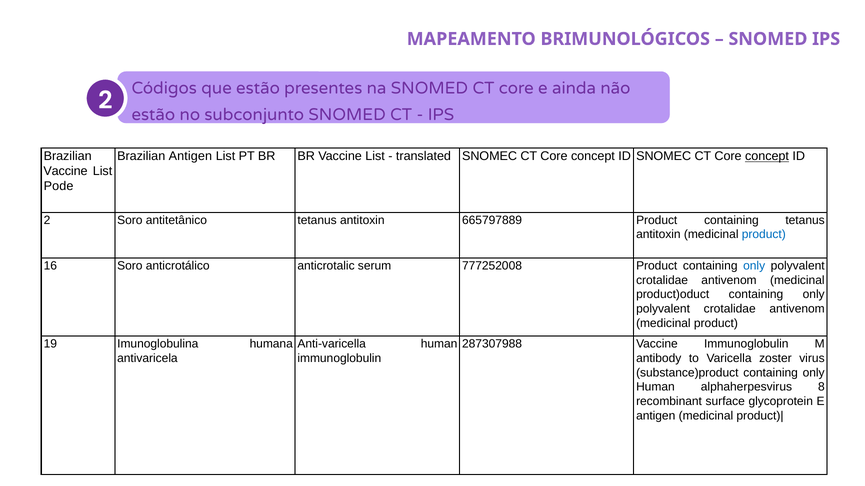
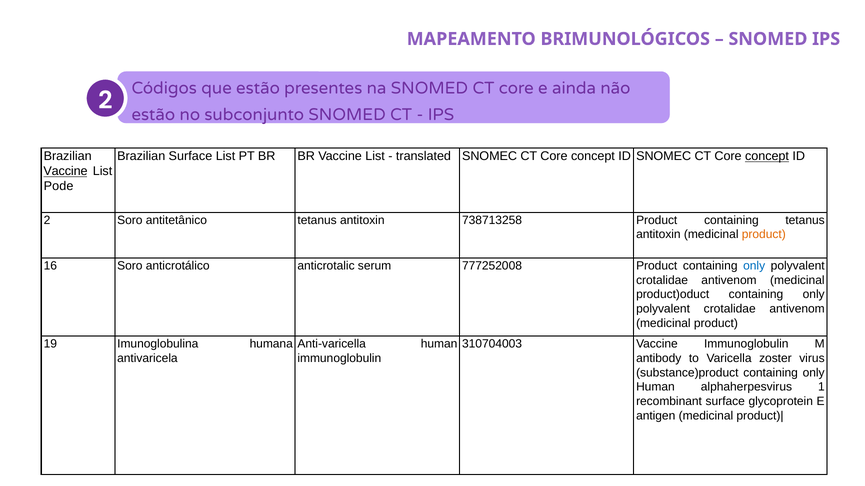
Brazilian Antigen: Antigen -> Surface (190, 156)
Vaccine underline: none -> present (65, 171)
665797889: 665797889 -> 738713258 (492, 220)
product colour: blue -> orange (764, 235)
287307988: 287307988 -> 310704003 (492, 344)
8: 8 -> 1 (821, 387)
